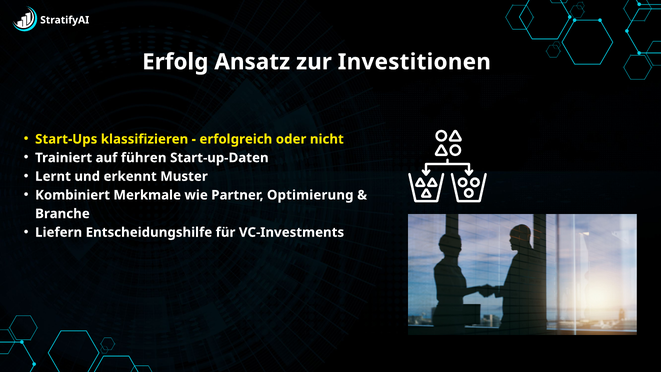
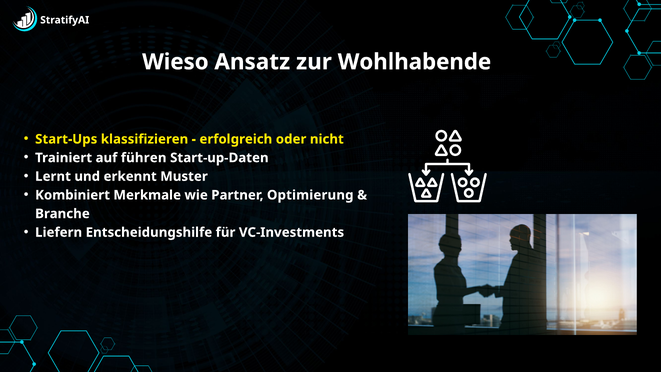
Erfolg: Erfolg -> Wieso (175, 62)
Investitionen: Investitionen -> Wohlhabende (414, 62)
